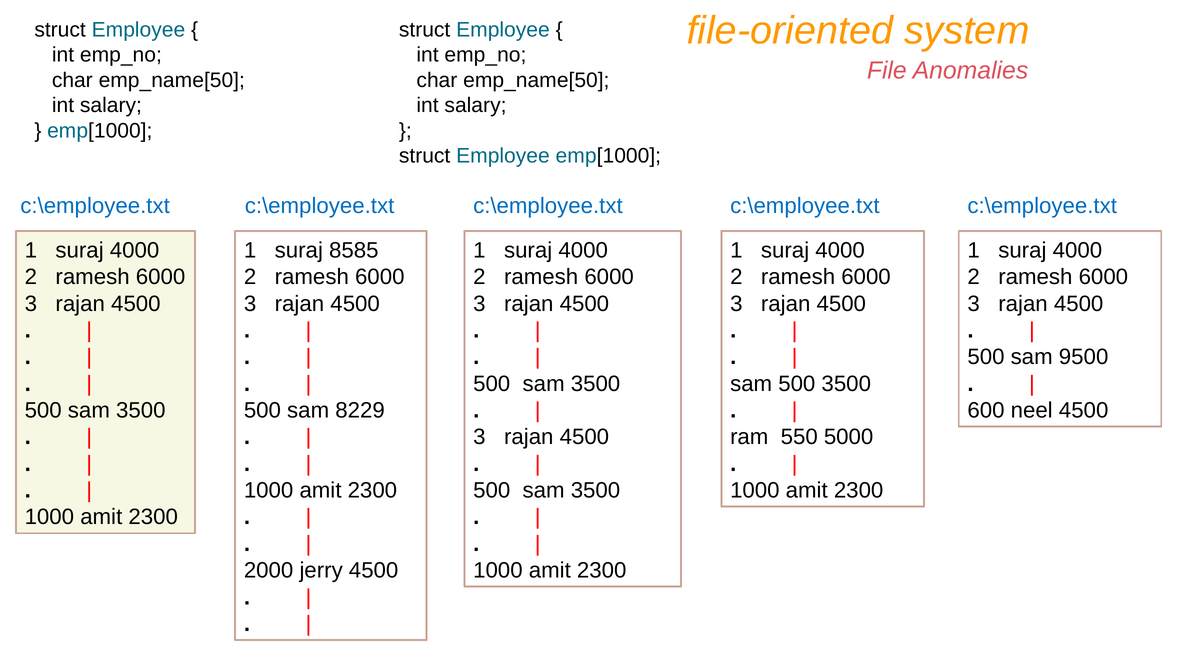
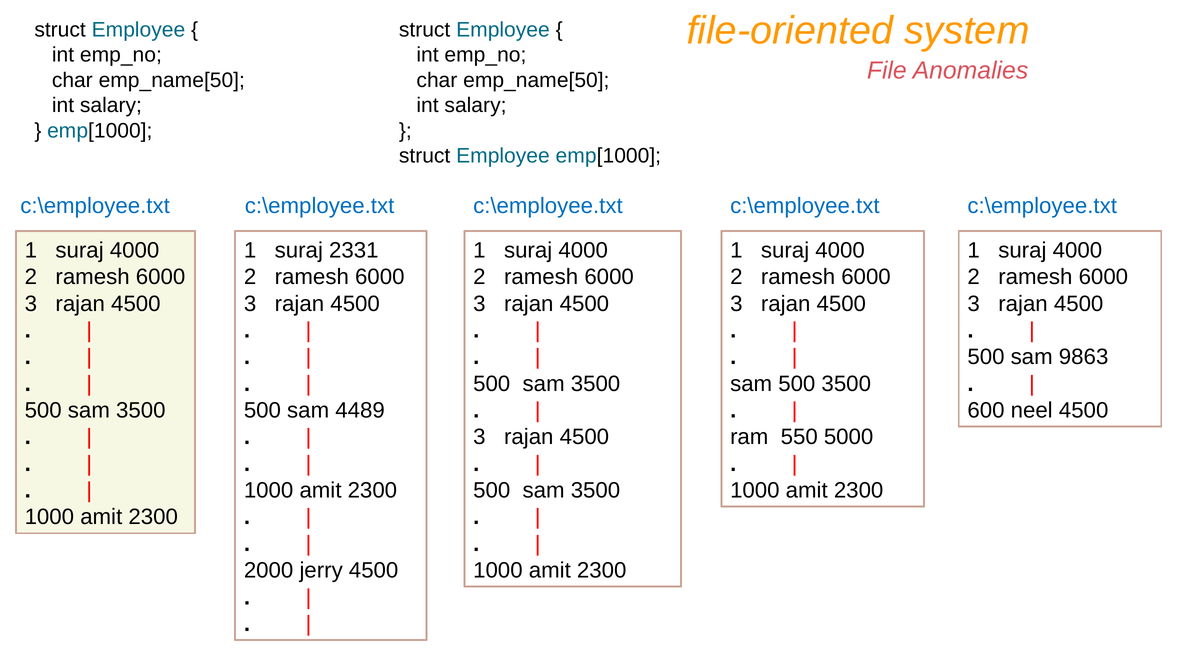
8585: 8585 -> 2331 (354, 251)
9500: 9500 -> 9863 (1084, 357)
8229: 8229 -> 4489 (360, 411)
